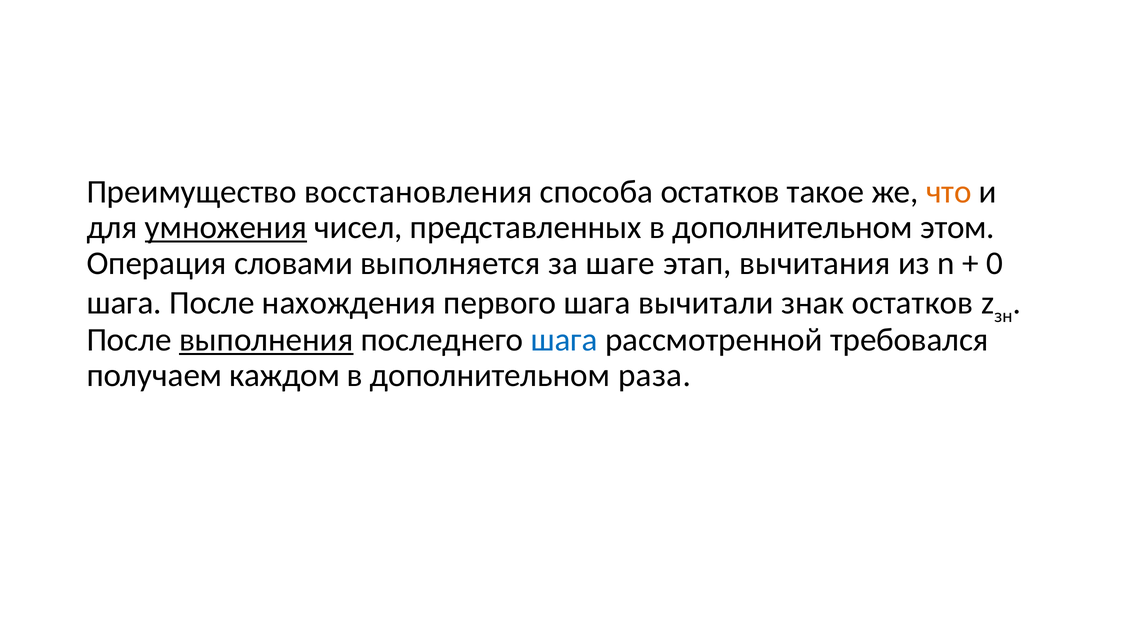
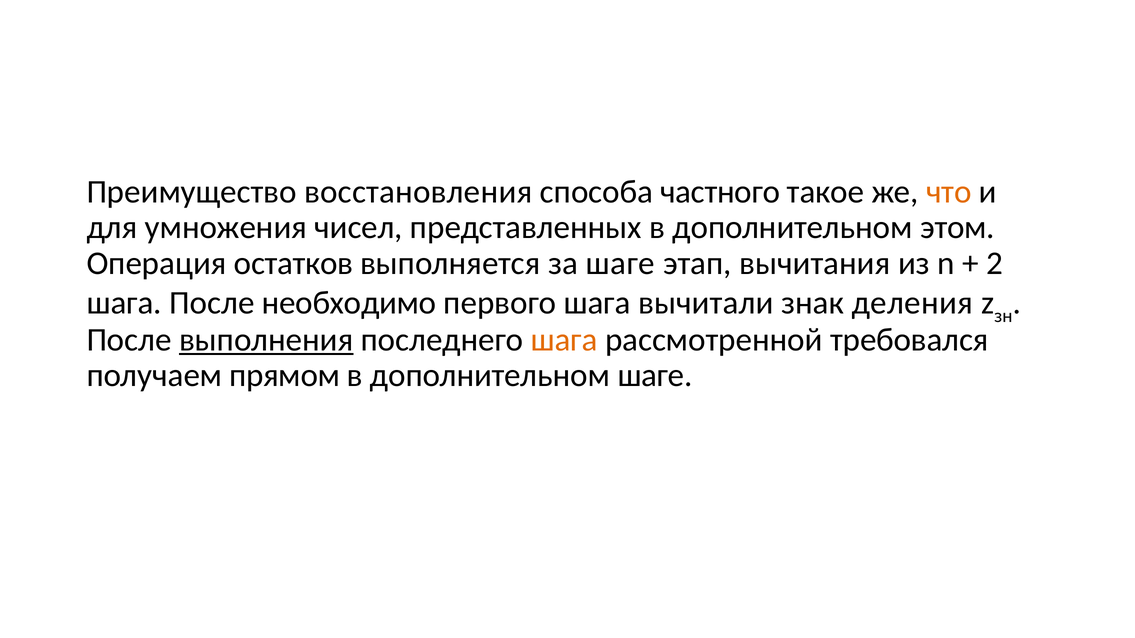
способа остатков: остатков -> частного (720, 192)
умножения underline: present -> none (226, 228)
словами: словами -> остатков (294, 263)
0: 0 -> 2 (994, 263)
нахождения: нахождения -> необходимо (349, 303)
знак остатков: остатков -> деления (912, 303)
шага colour: blue -> orange (564, 340)
каждом: каждом -> прямом (285, 376)
дополнительном раза: раза -> шаге (655, 376)
